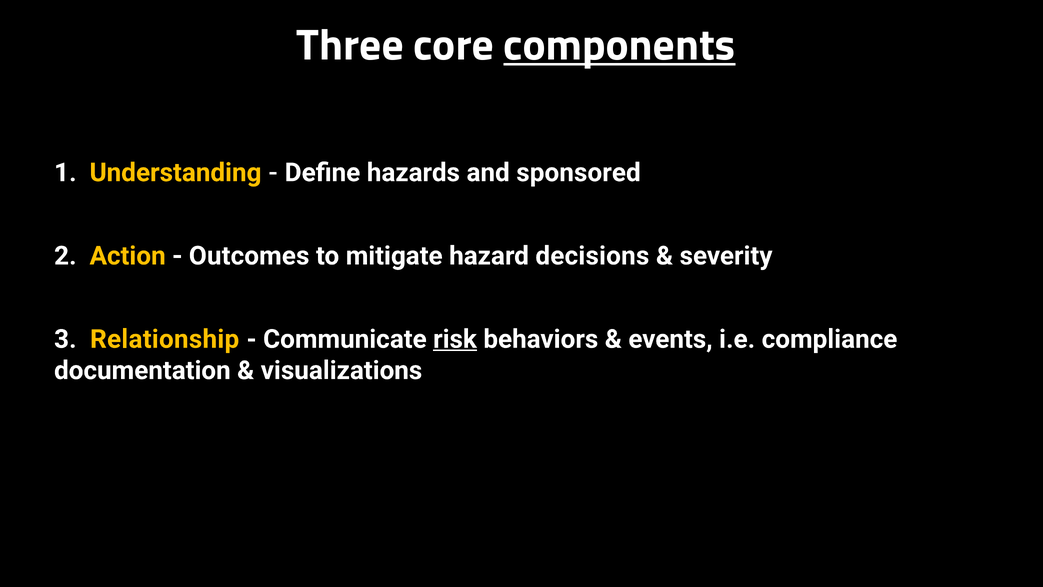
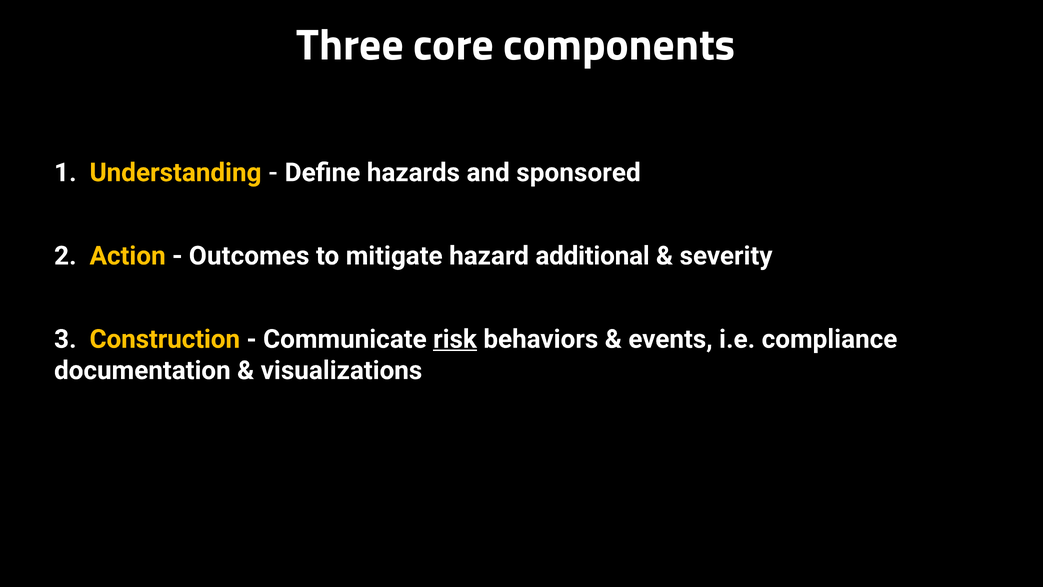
components underline: present -> none (619, 46)
decisions: decisions -> additional (593, 256)
Relationship: Relationship -> Construction (165, 339)
